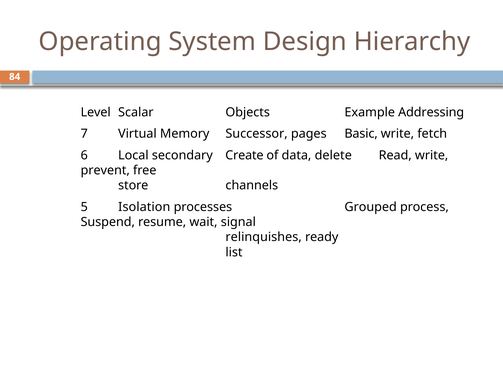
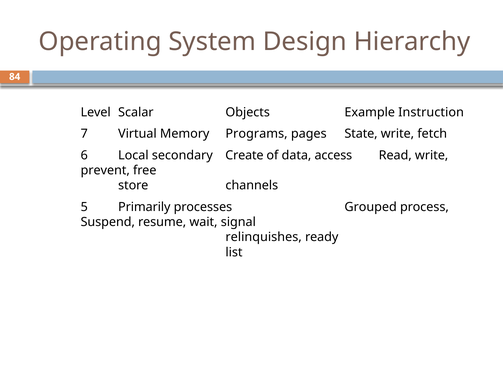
Addressing: Addressing -> Instruction (431, 112)
Successor: Successor -> Programs (257, 134)
Basic: Basic -> State (361, 134)
delete: delete -> access (333, 155)
Isolation: Isolation -> Primarily (144, 206)
